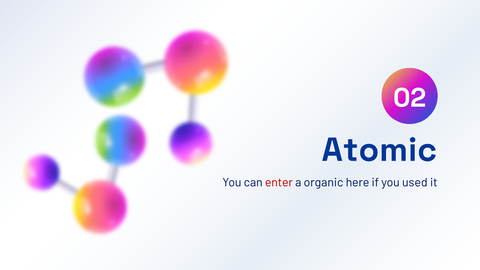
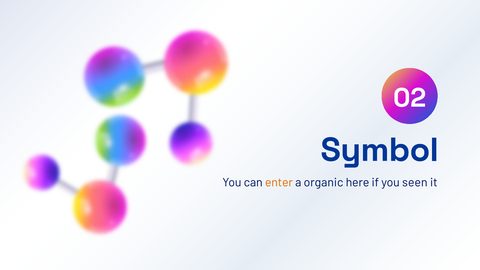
Atomic: Atomic -> Symbol (380, 150)
enter colour: red -> orange (279, 183)
used: used -> seen (415, 183)
